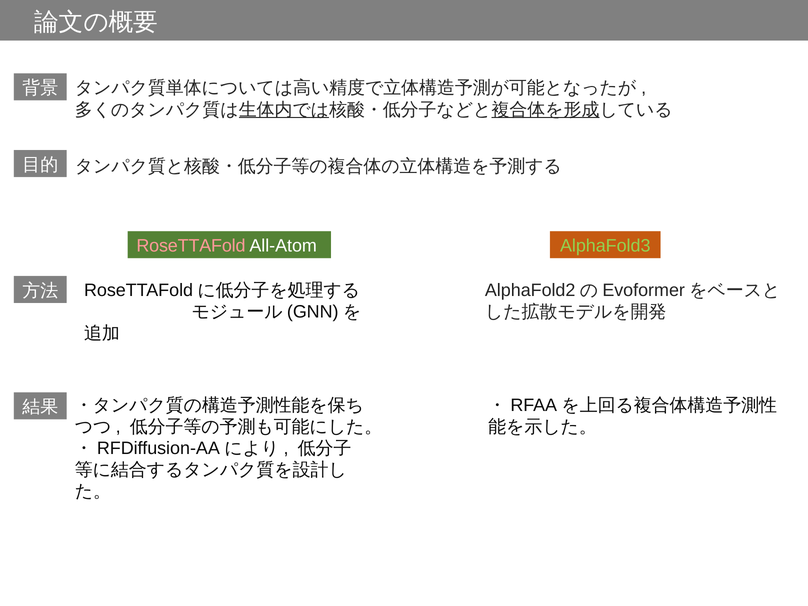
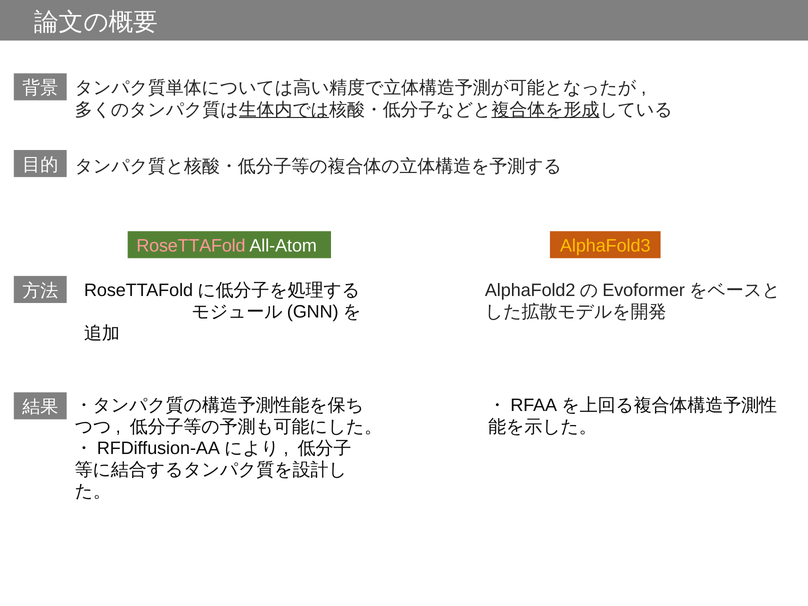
AlphaFold3 colour: light green -> yellow (605, 246)
